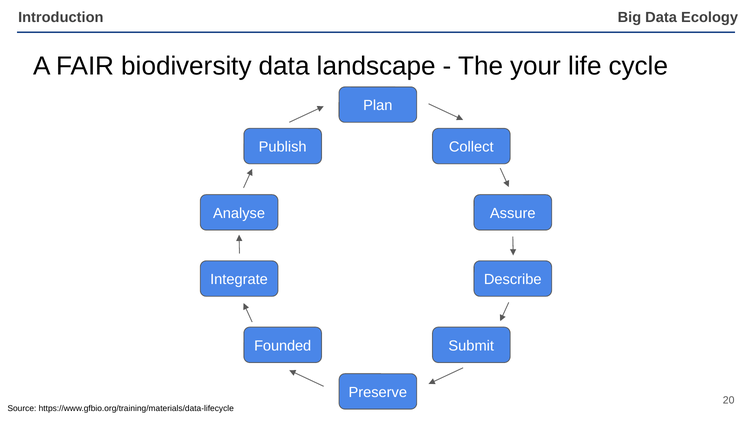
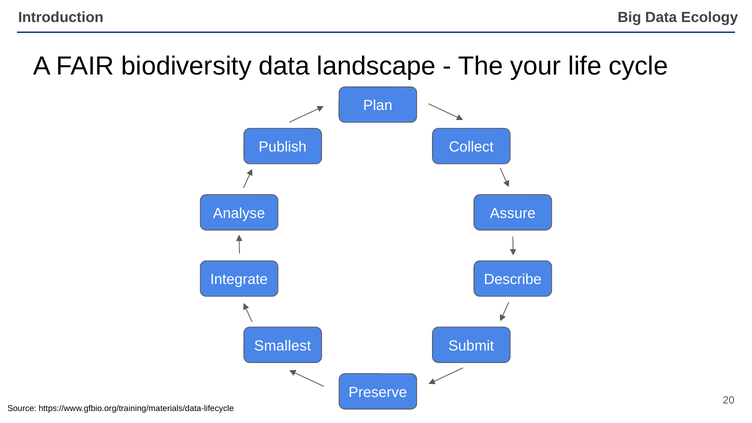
Founded: Founded -> Smallest (283, 346)
